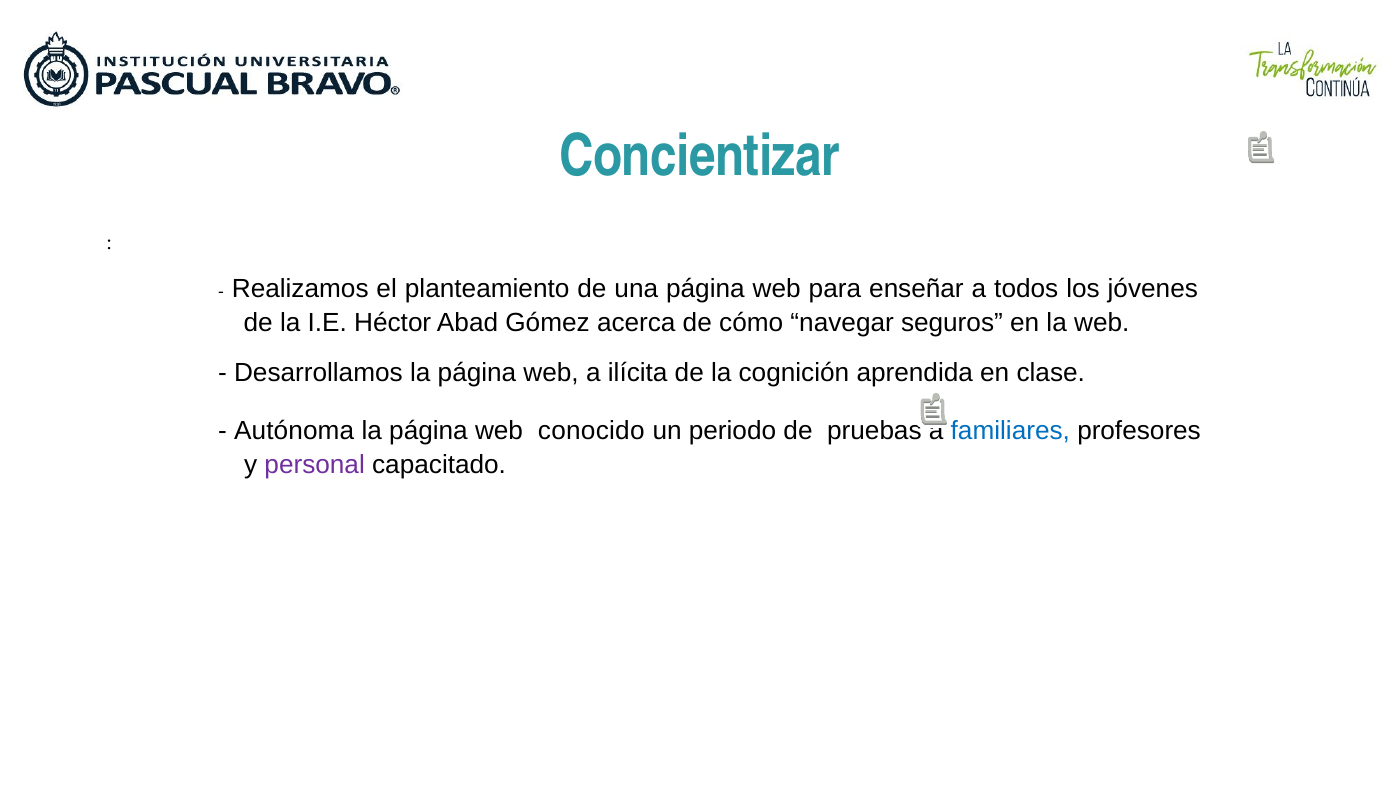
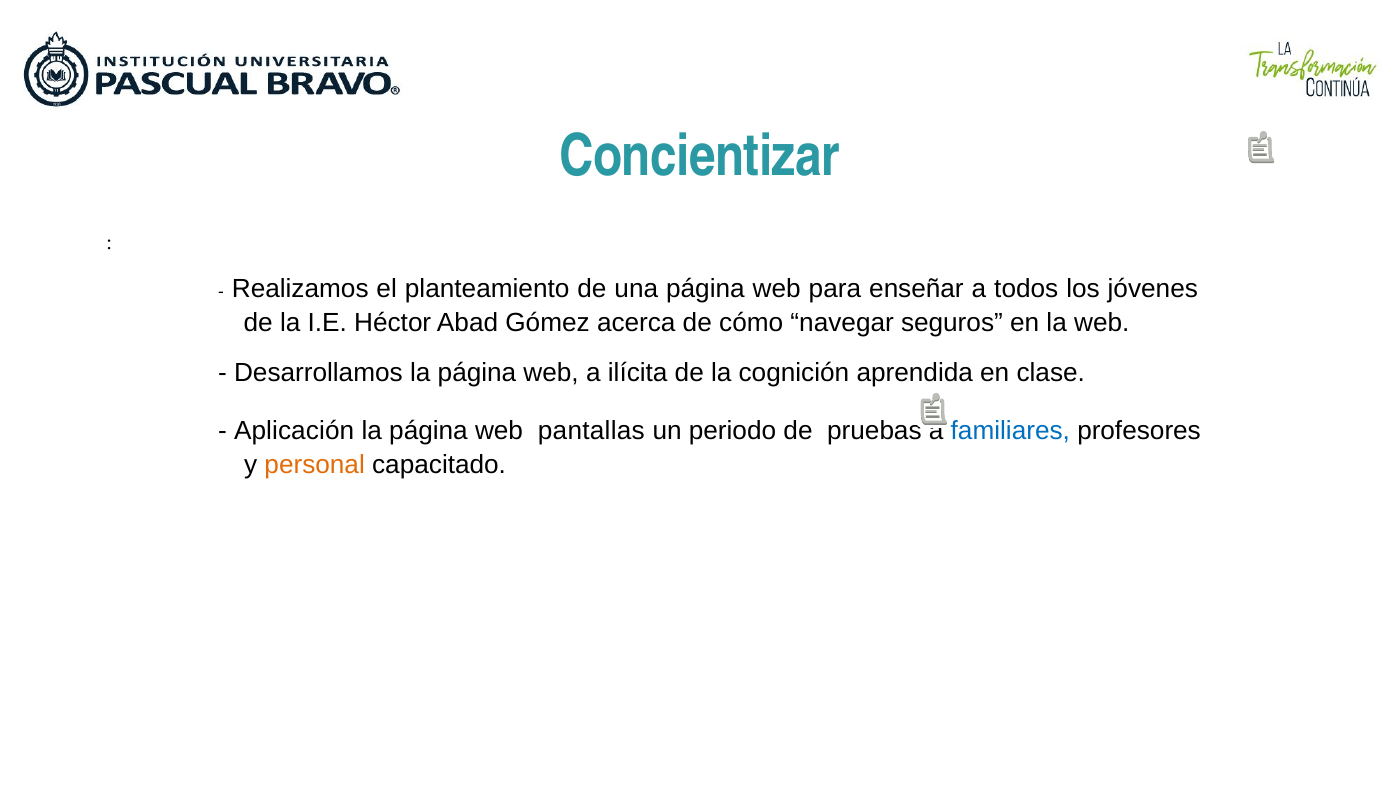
Autónoma: Autónoma -> Aplicación (294, 431)
conocido: conocido -> pantallas (591, 431)
personal colour: purple -> orange (315, 465)
